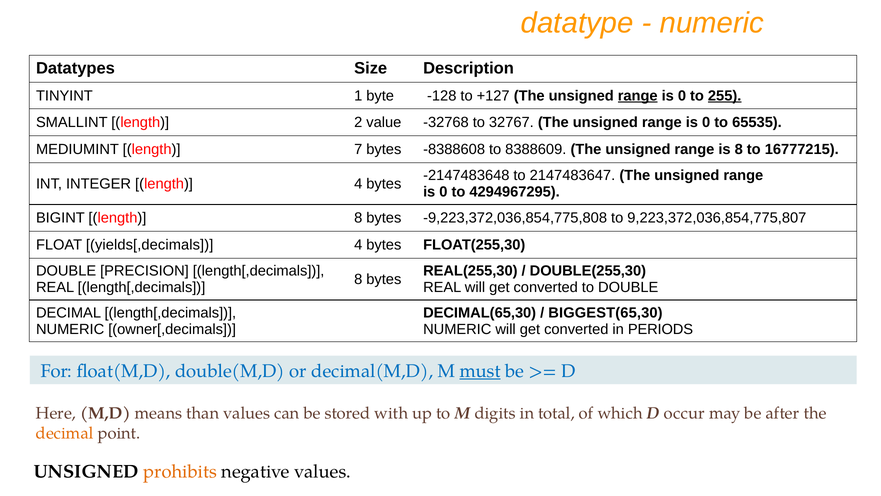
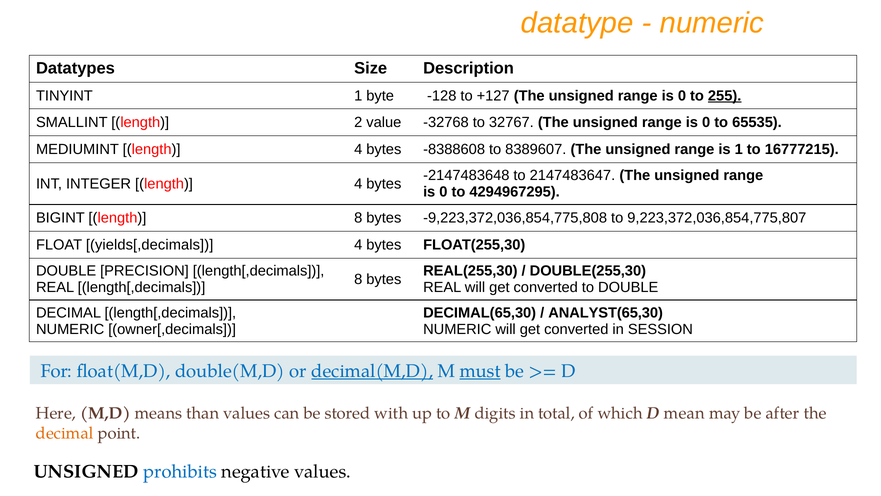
range underline: present -> none (638, 96)
MEDIUMINT length 7: 7 -> 4 (358, 149)
8388609: 8388609 -> 8389607 (536, 149)
is 8: 8 -> 1 (739, 149)
BIGGEST(65,30: BIGGEST(65,30 -> ANALYST(65,30 (606, 313)
PERIODS: PERIODS -> SESSION (660, 329)
decimal(M,D underline: none -> present (372, 371)
occur: occur -> mean (684, 413)
prohibits colour: orange -> blue (180, 471)
